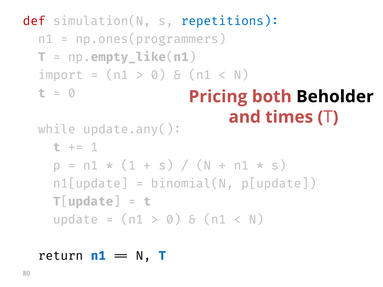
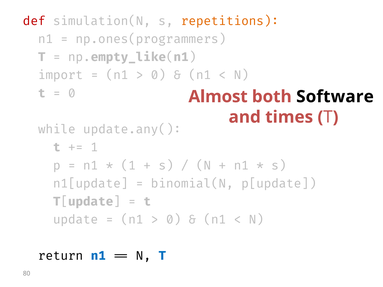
repetitions colour: blue -> orange (230, 21)
Pricing: Pricing -> Almost (218, 97)
Beholder: Beholder -> Software (335, 97)
